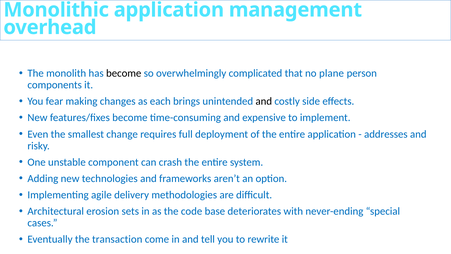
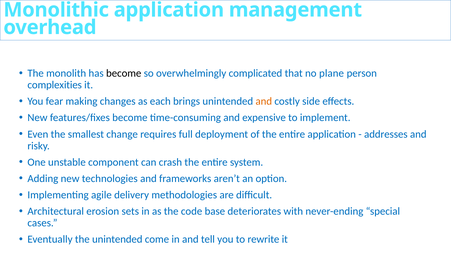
components: components -> complexities (55, 85)
and colour: black -> orange (264, 101)
the transaction: transaction -> unintended (117, 239)
